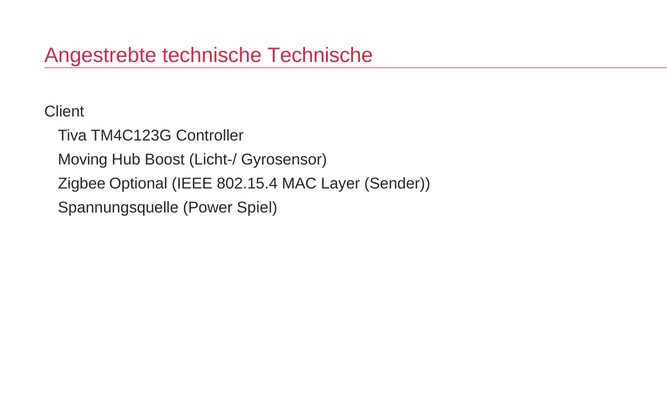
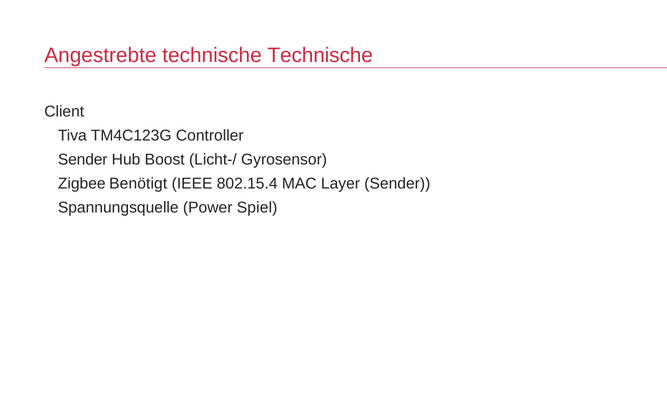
Moving: Moving -> Sender (83, 159)
Optional: Optional -> Benötigt (138, 183)
